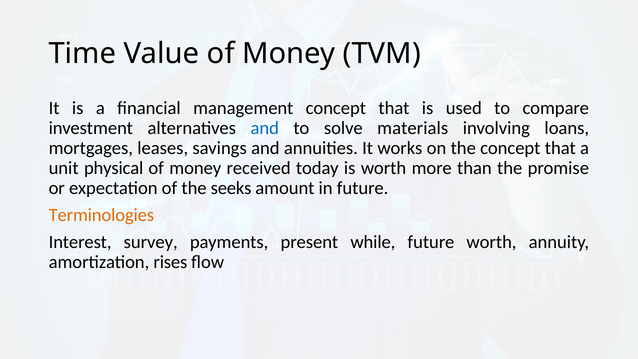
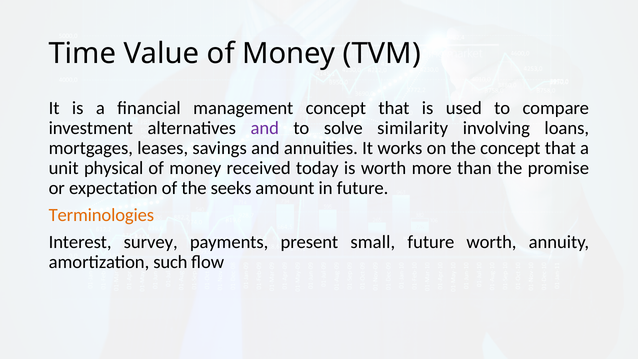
and colour: blue -> purple (265, 128)
materials: materials -> similarity (413, 128)
while: while -> small (373, 242)
rises: rises -> such (170, 262)
